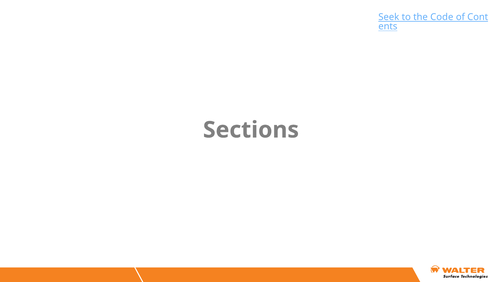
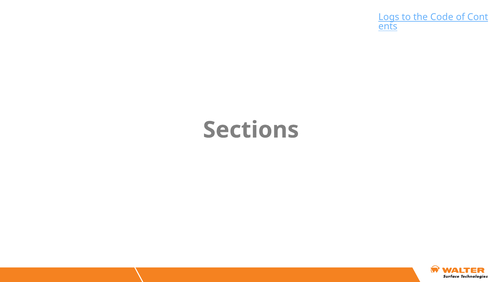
Seek: Seek -> Logs (389, 17)
